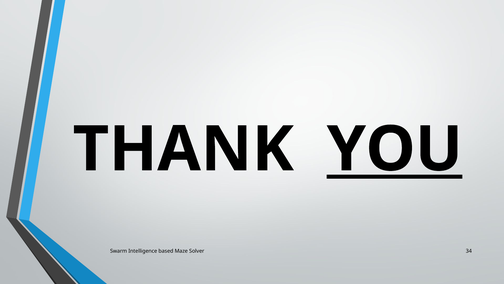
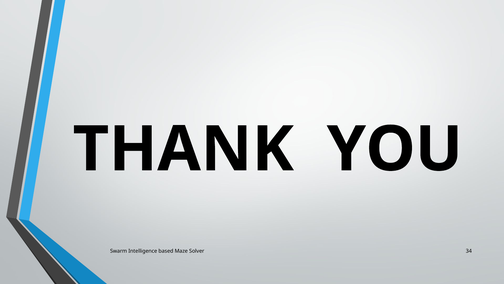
YOU underline: present -> none (395, 149)
